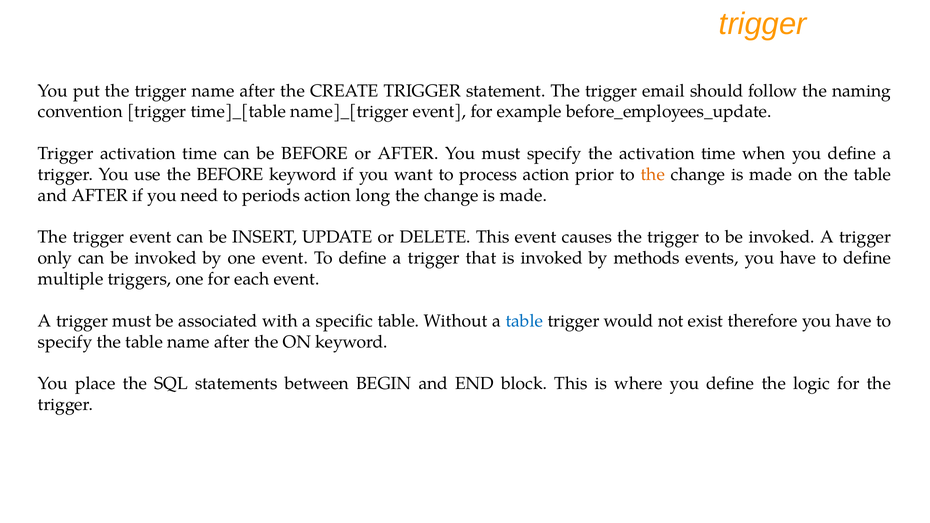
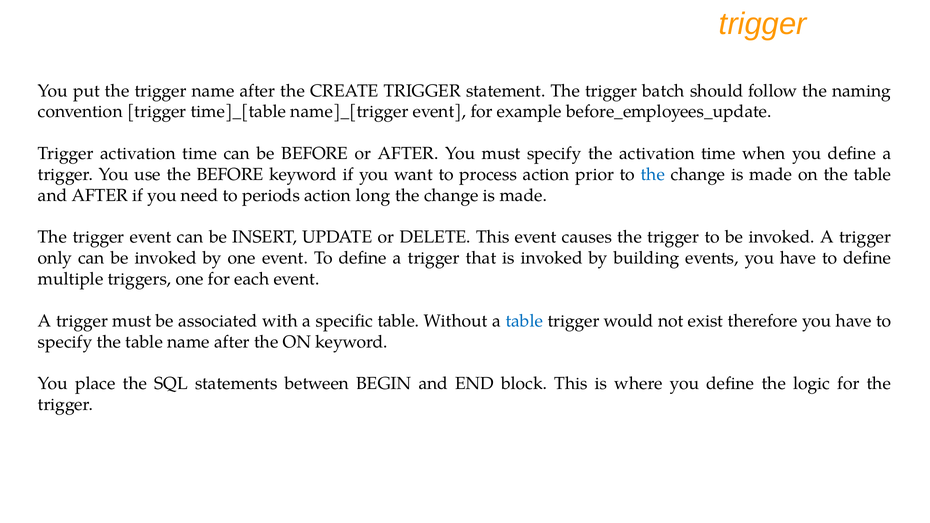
email: email -> batch (663, 91)
the colour: orange -> blue (653, 175)
methods: methods -> building (647, 258)
